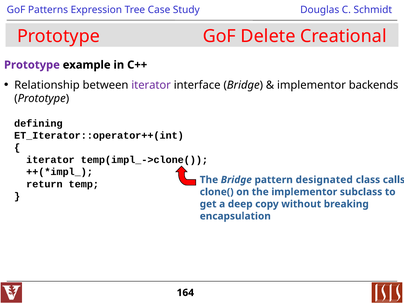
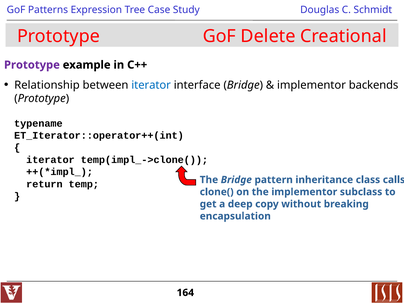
iterator colour: purple -> blue (151, 85)
defining: defining -> typename (38, 123)
designated: designated -> inheritance (324, 180)
